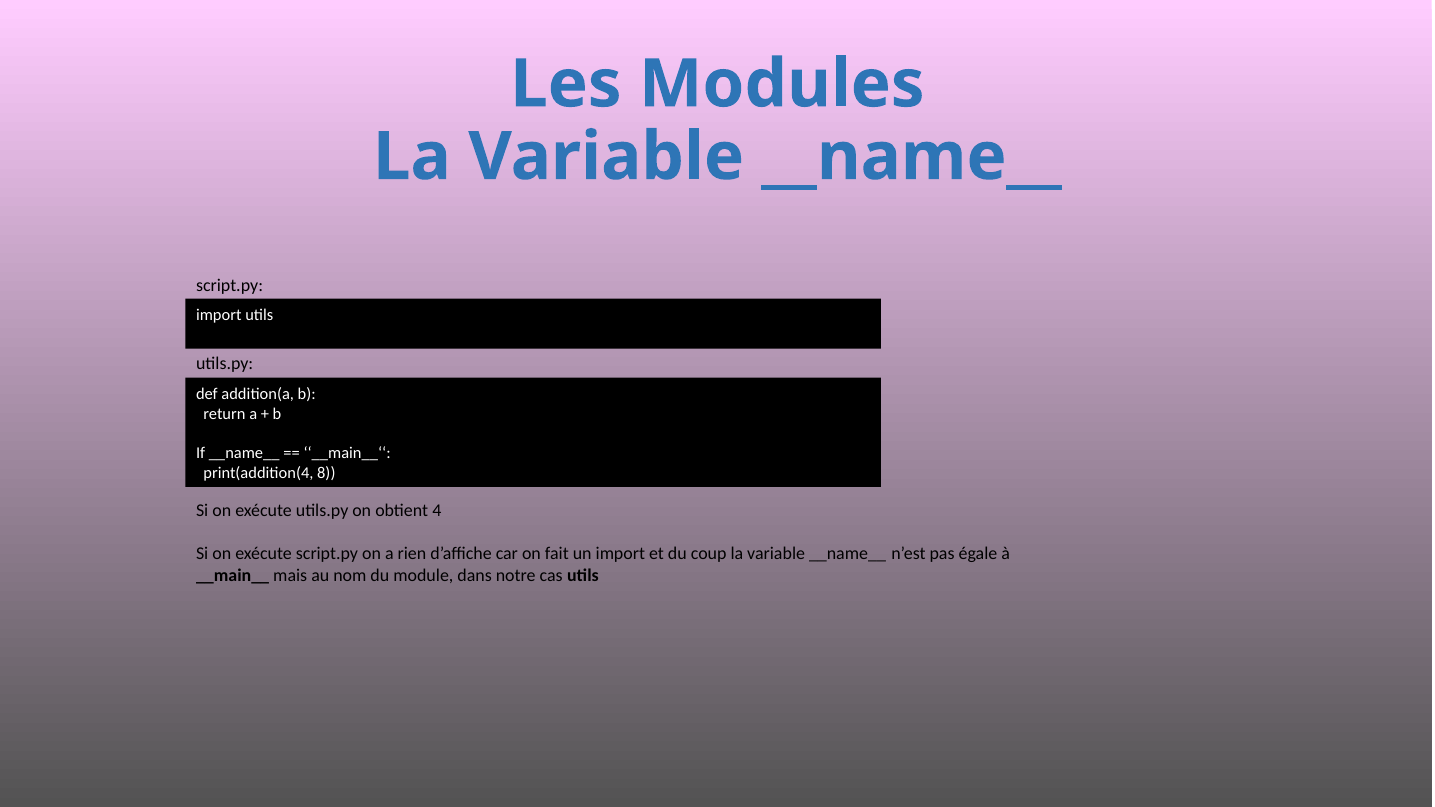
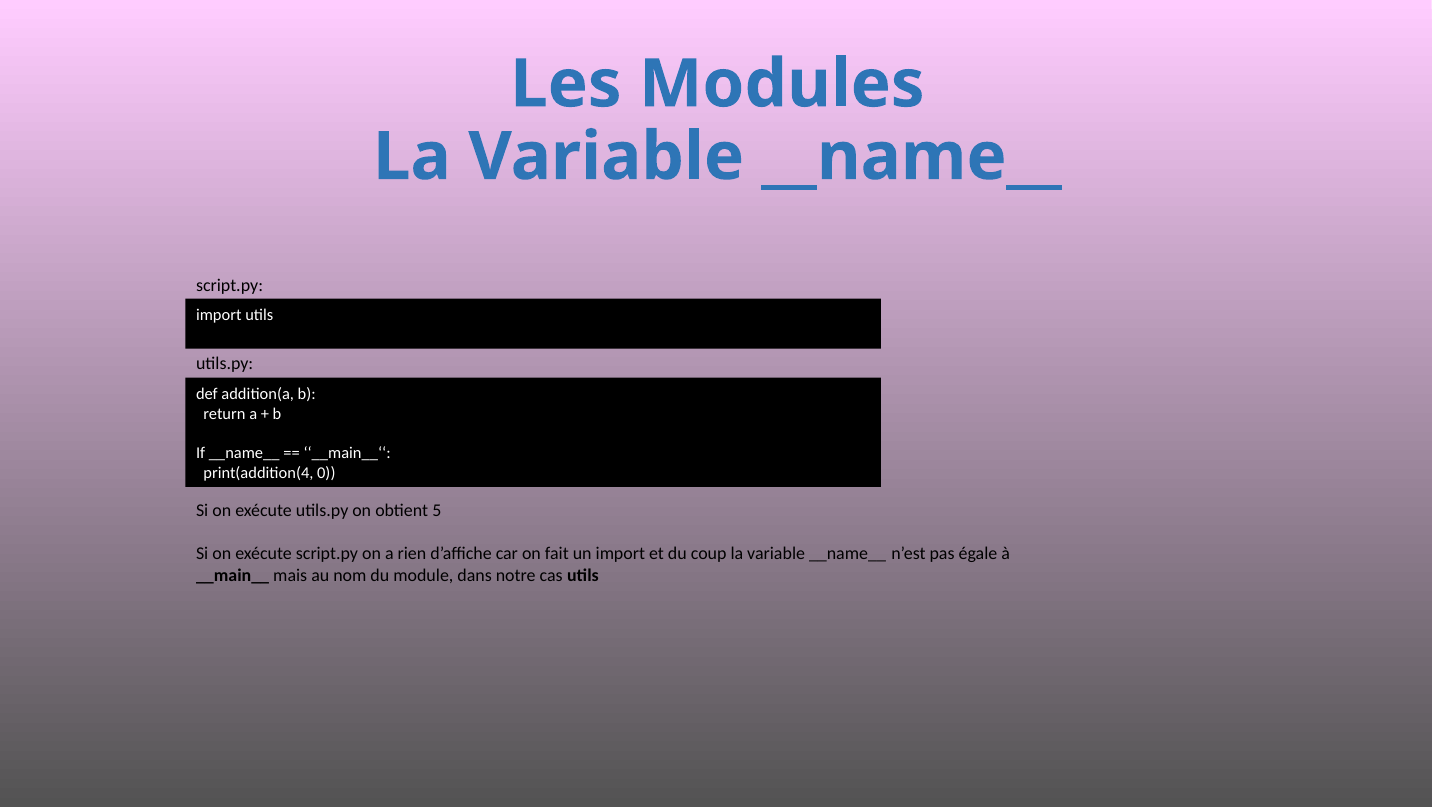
8: 8 -> 0 (326, 473)
4: 4 -> 5 (437, 511)
